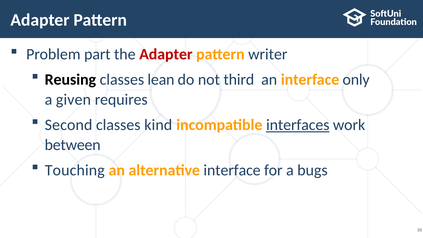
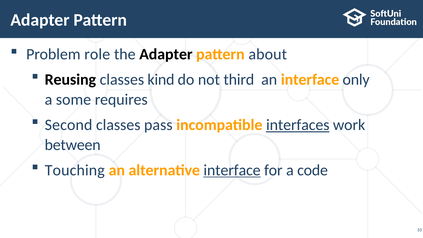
part: part -> role (97, 54)
Adapter colour: red -> black (166, 54)
writer: writer -> about (268, 54)
lean: lean -> kind (161, 80)
given: given -> some (73, 100)
kind: kind -> pass (158, 125)
interface underline: none -> present (232, 170)
bugs: bugs -> code (313, 170)
